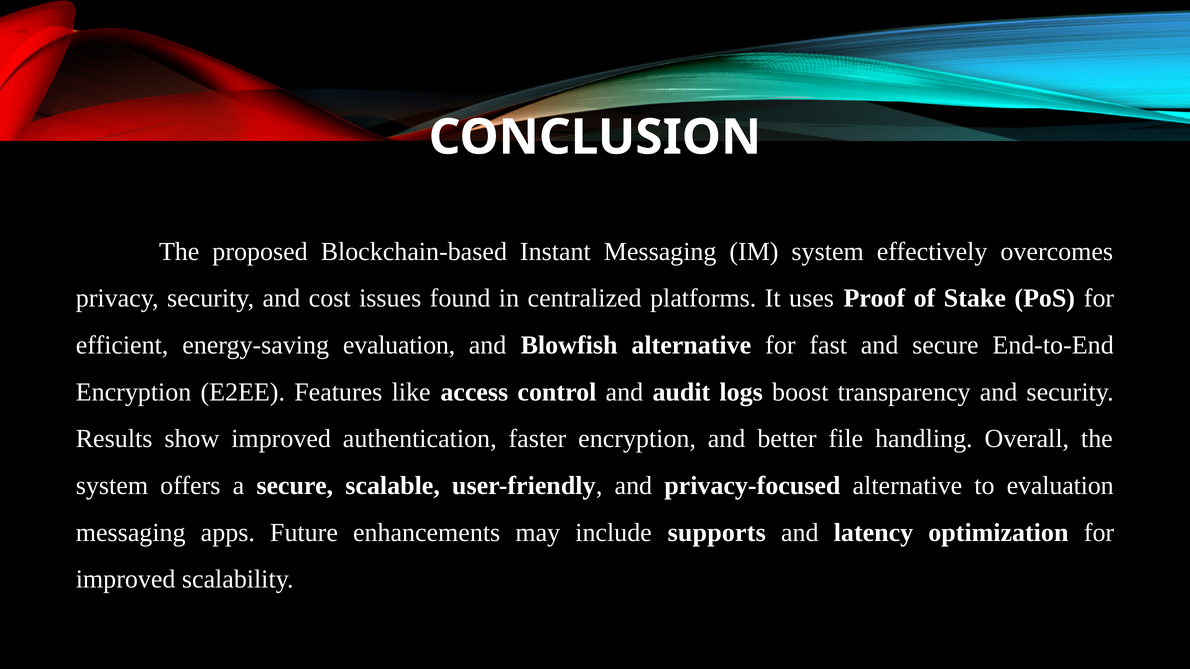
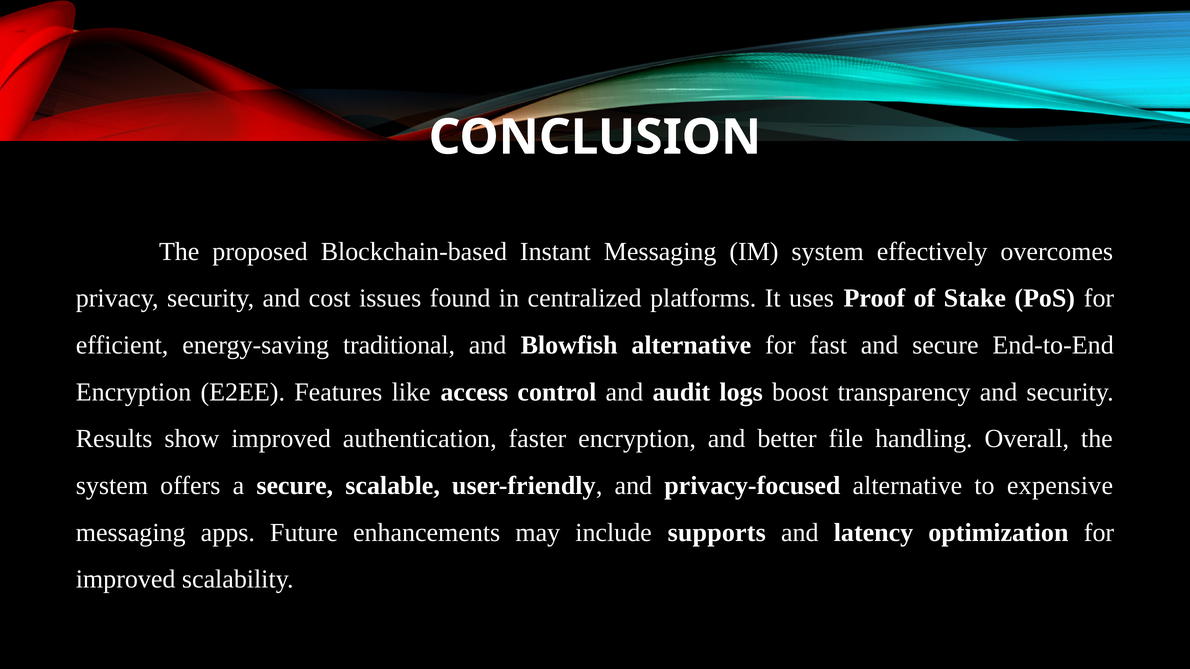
energy-saving evaluation: evaluation -> traditional (399, 345)
to evaluation: evaluation -> expensive (1060, 486)
